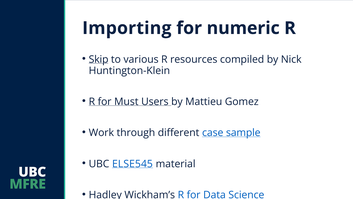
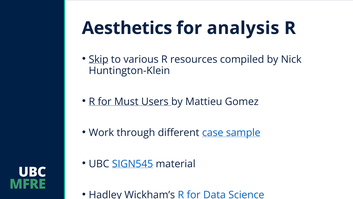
Importing: Importing -> Aesthetics (127, 28)
numeric: numeric -> analysis (243, 28)
ELSE545: ELSE545 -> SIGN545 (133, 164)
